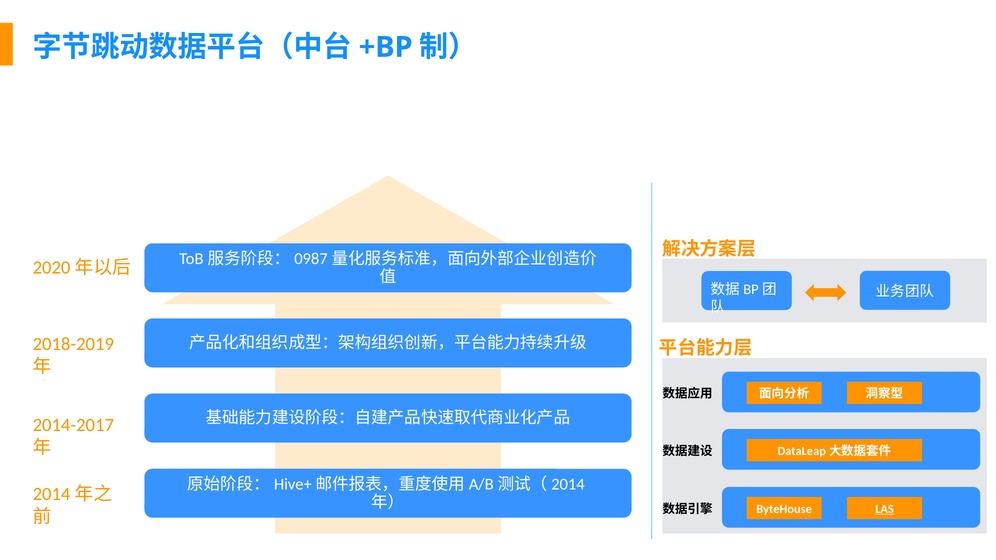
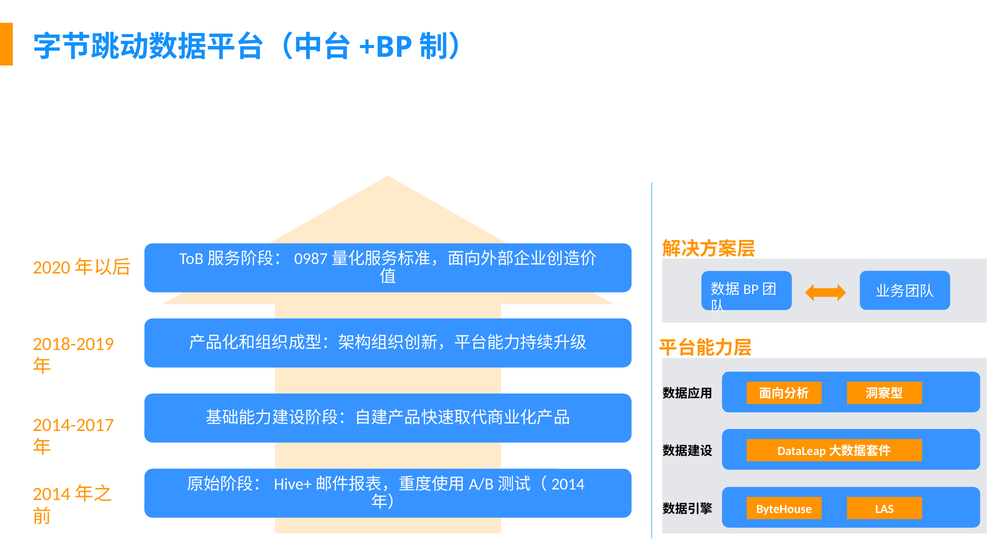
LAS underline: present -> none (885, 509)
